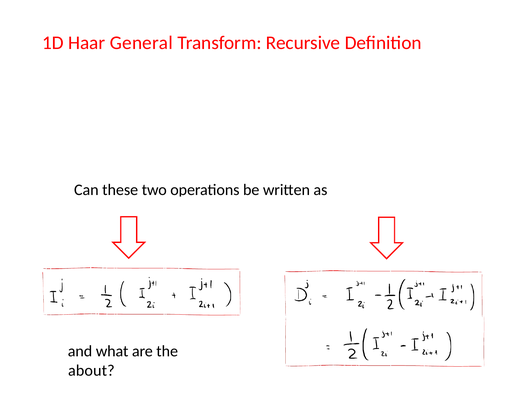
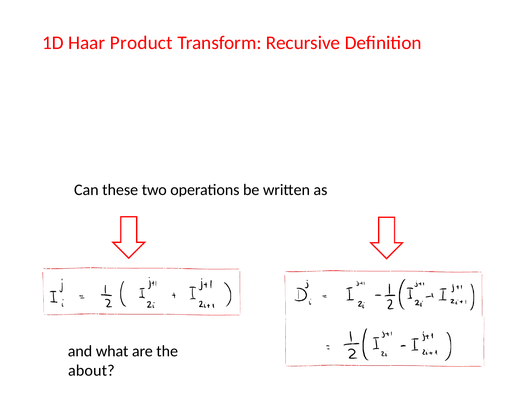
General: General -> Product (141, 43)
